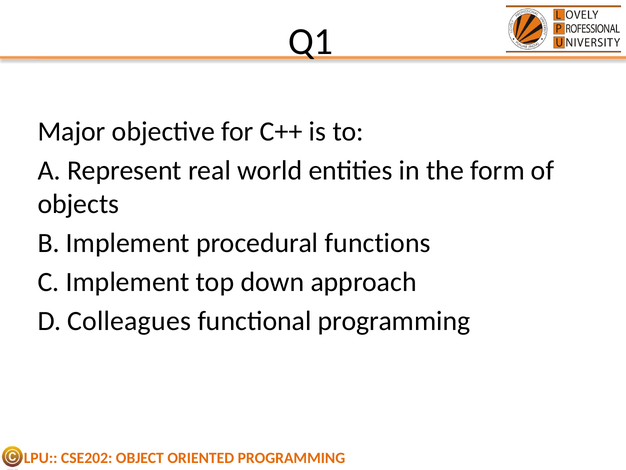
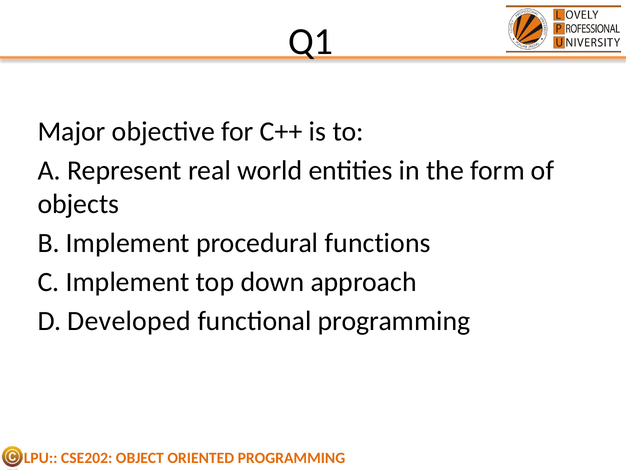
Colleagues: Colleagues -> Developed (129, 321)
